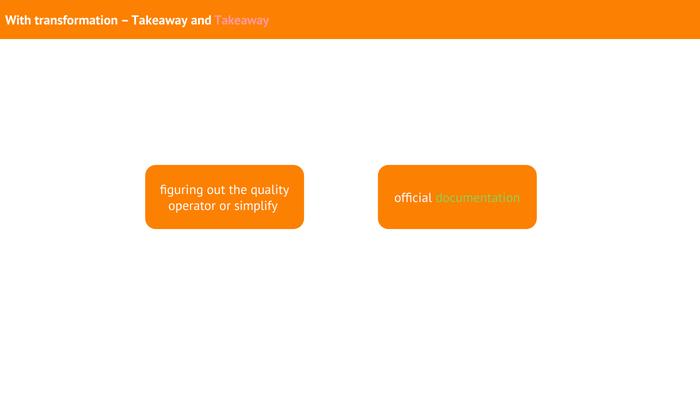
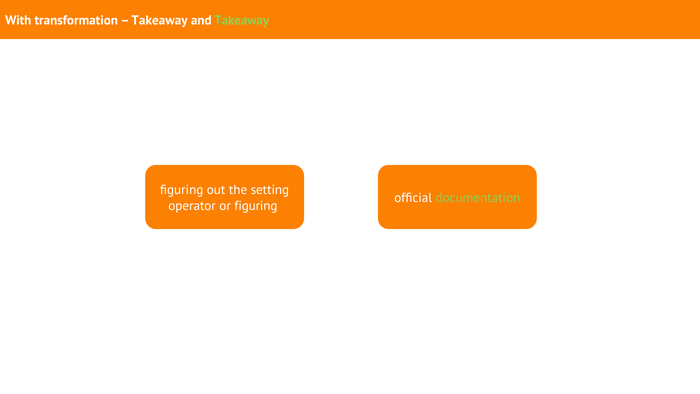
Takeaway colour: pink -> light green (242, 20)
quality: quality -> setting (270, 190)
or simplify: simplify -> figuring (256, 206)
